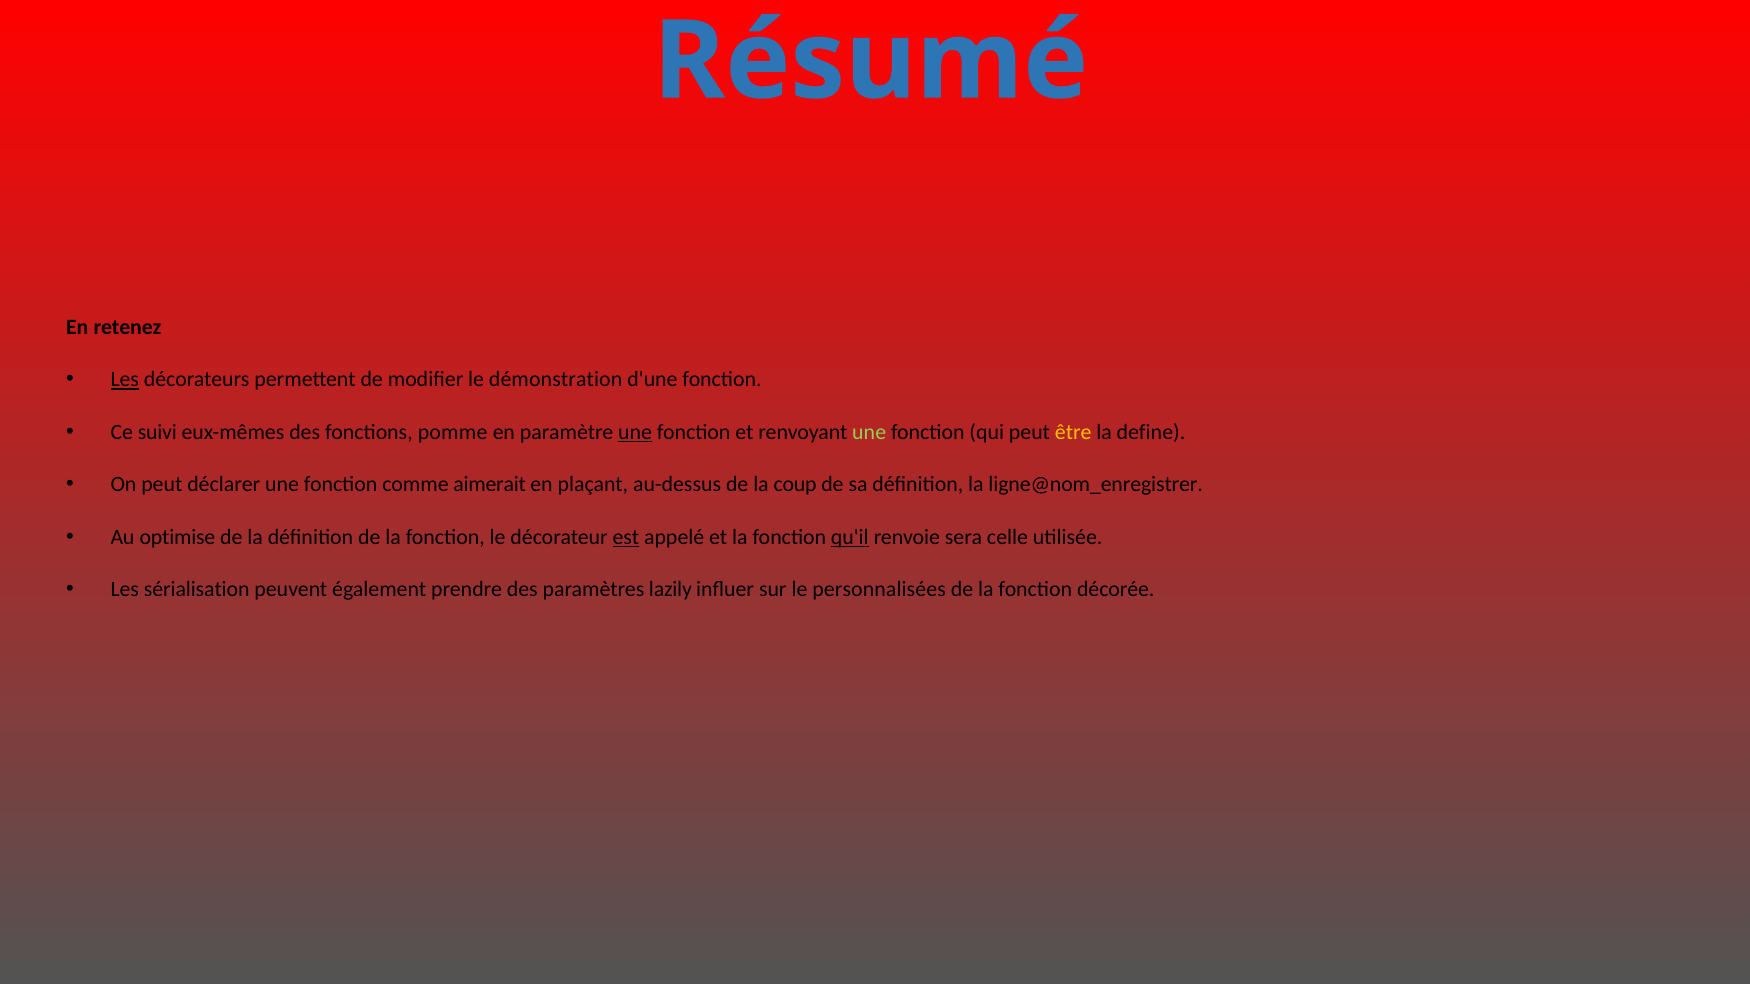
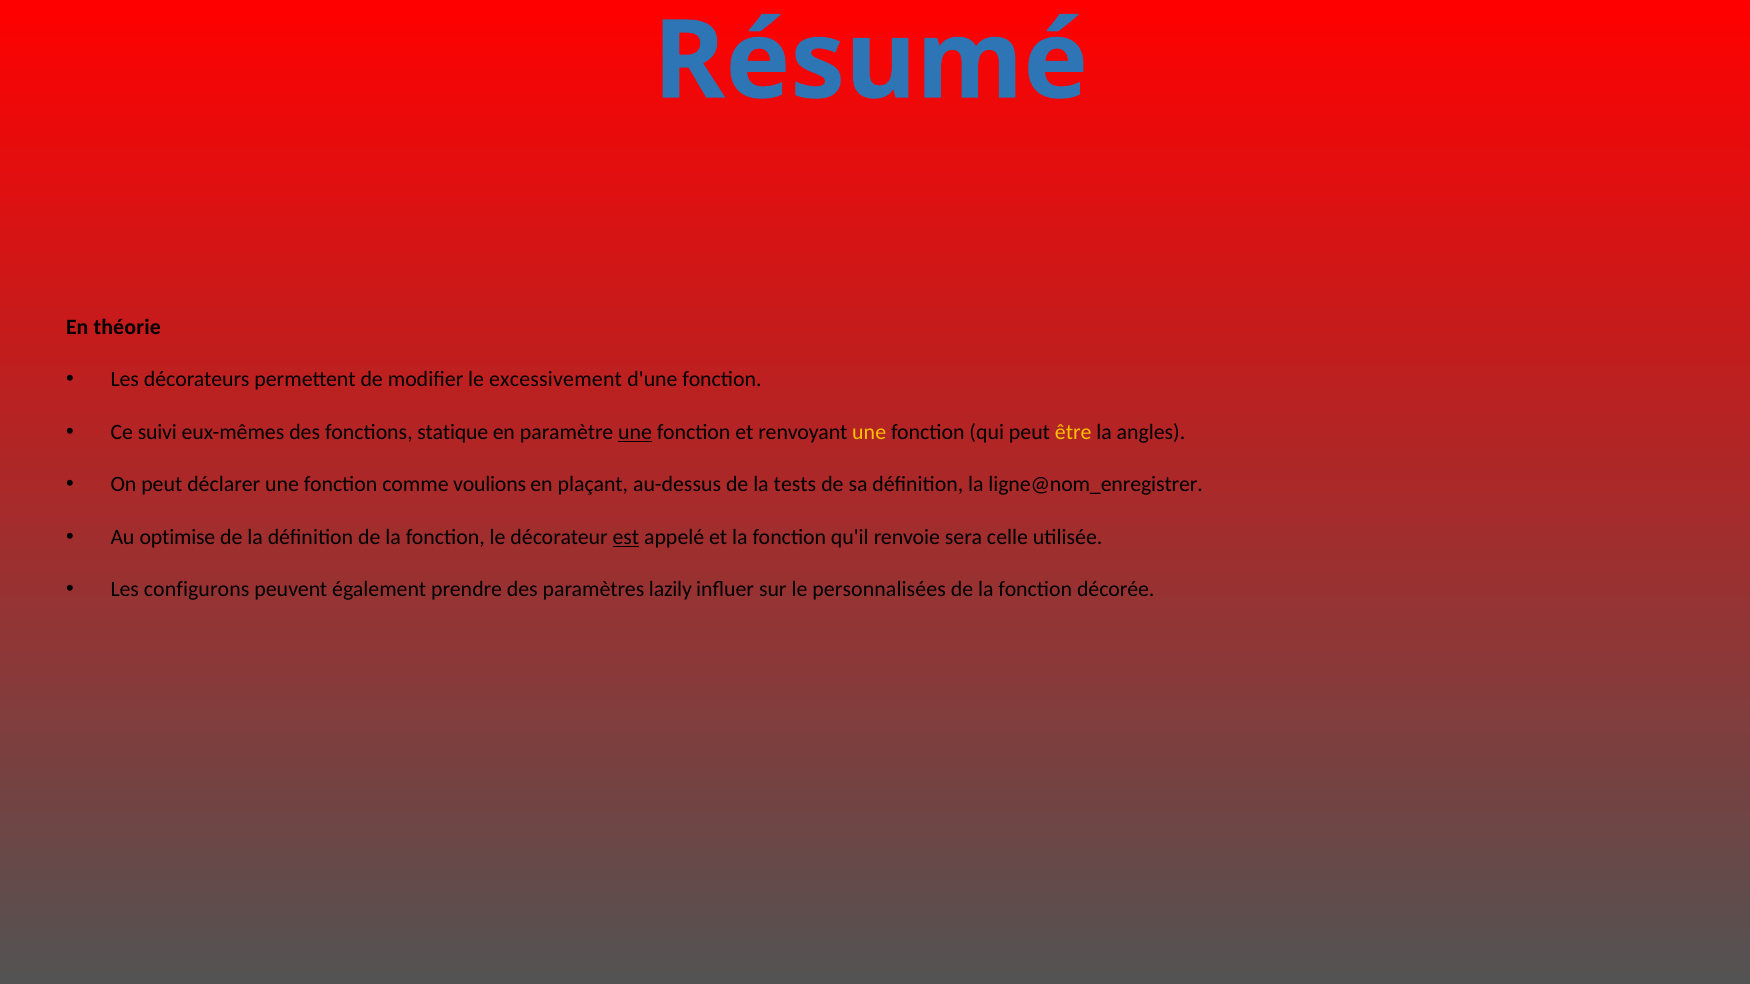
retenez: retenez -> théorie (127, 327)
Les underline: present -> none (125, 380)
démonstration: démonstration -> excessivement (556, 380)
pomme: pomme -> statique (453, 432)
une colour: light green -> yellow (869, 432)
define: define -> angles (1151, 432)
aimerait: aimerait -> voulions (490, 485)
coup: coup -> tests (795, 485)
qu'il underline: present -> none (850, 537)
sérialisation: sérialisation -> configurons (197, 590)
